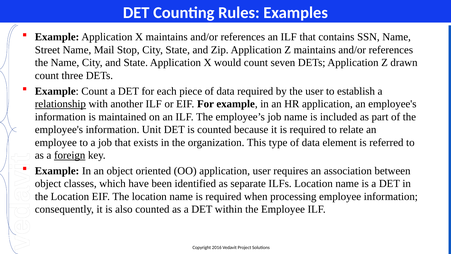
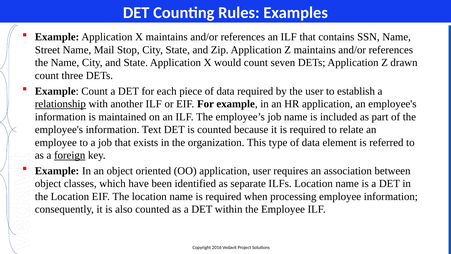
Unit: Unit -> Text (152, 129)
